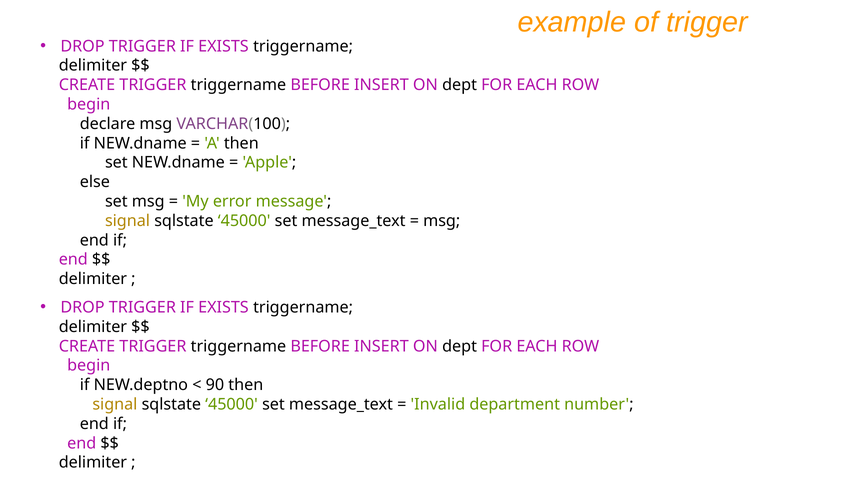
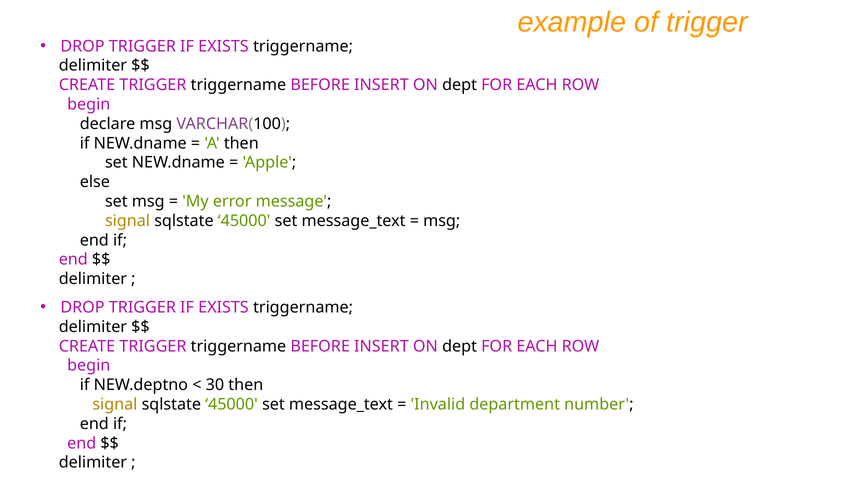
90: 90 -> 30 (215, 385)
